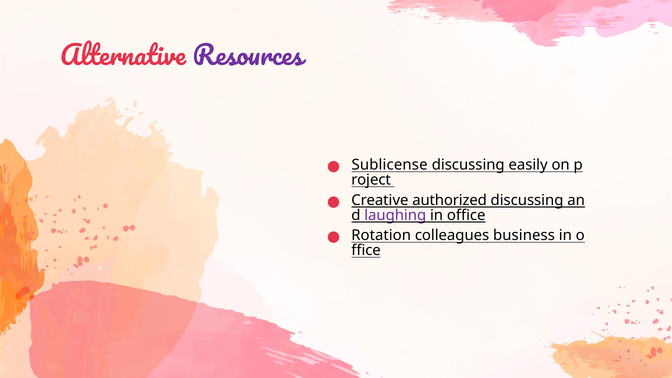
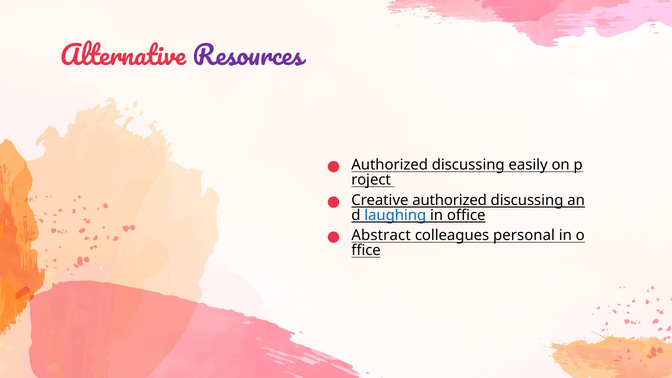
Sublicense: Sublicense -> Authorized (390, 165)
laughing colour: purple -> blue (395, 215)
Rotation: Rotation -> Abstract (381, 235)
business: business -> personal (524, 235)
